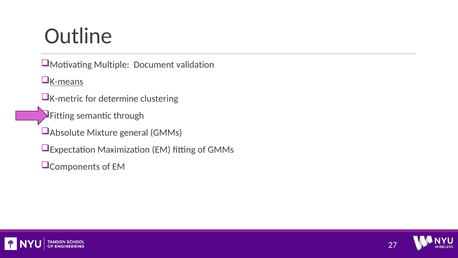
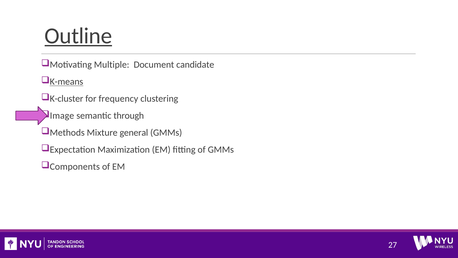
Outline underline: none -> present (78, 36)
validation: validation -> candidate (195, 65)
K-metric: K-metric -> K-cluster (67, 99)
determine: determine -> frequency (118, 99)
Fitting: Fitting -> Image (62, 116)
Absolute: Absolute -> Methods (67, 133)
